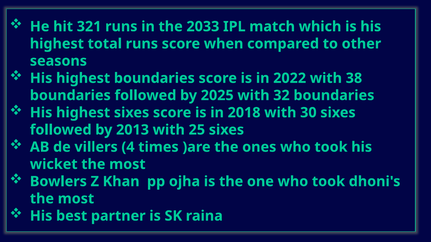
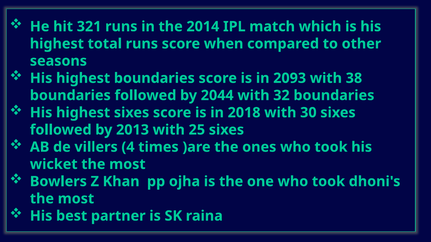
2033: 2033 -> 2014 (203, 27)
2022: 2022 -> 2093 (290, 78)
2025: 2025 -> 2044 (217, 96)
